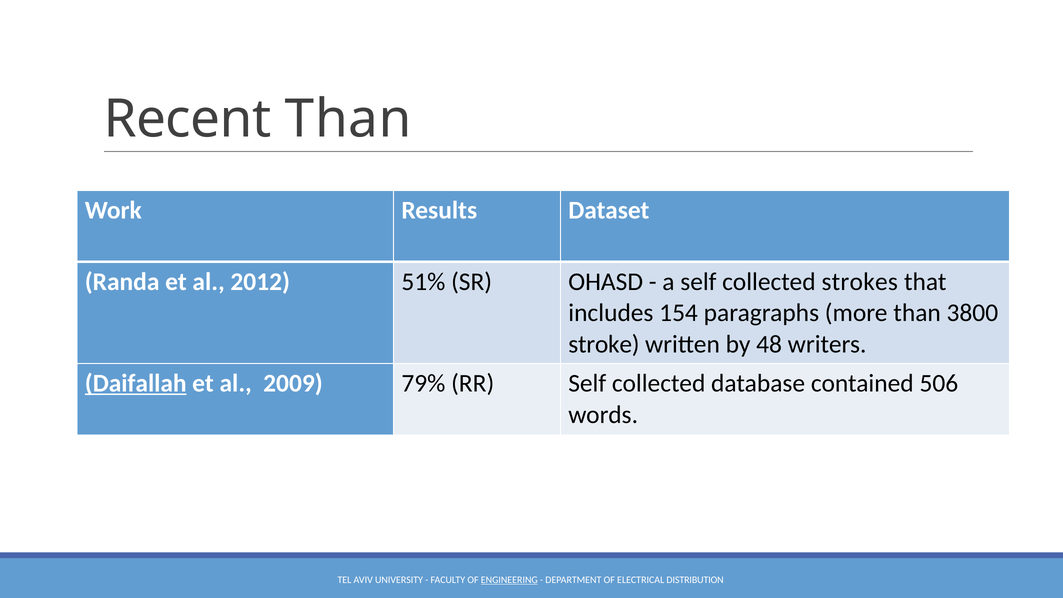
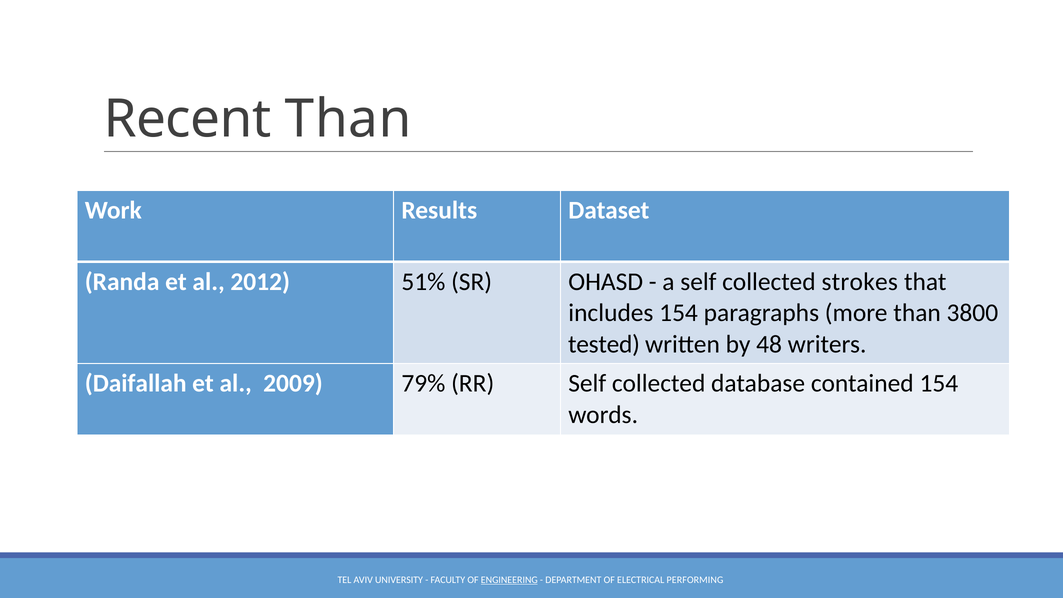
stroke: stroke -> tested (604, 344)
Daifallah underline: present -> none (136, 383)
contained 506: 506 -> 154 (939, 383)
DISTRIBUTION: DISTRIBUTION -> PERFORMING (695, 580)
